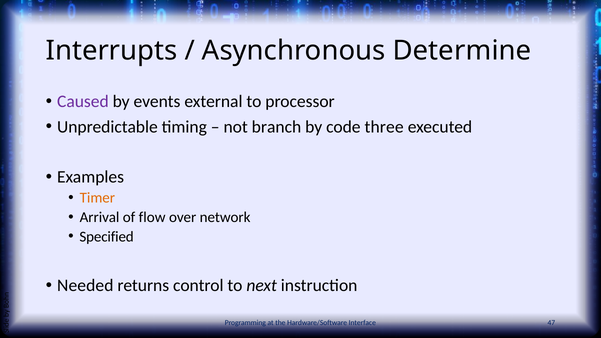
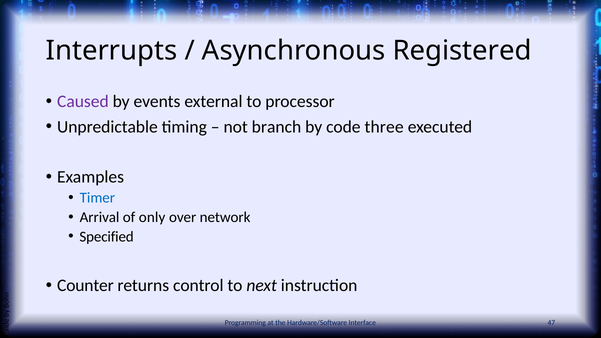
Determine: Determine -> Registered (462, 50)
Timer colour: orange -> blue (97, 198)
flow: flow -> only (152, 217)
Needed: Needed -> Counter (85, 286)
